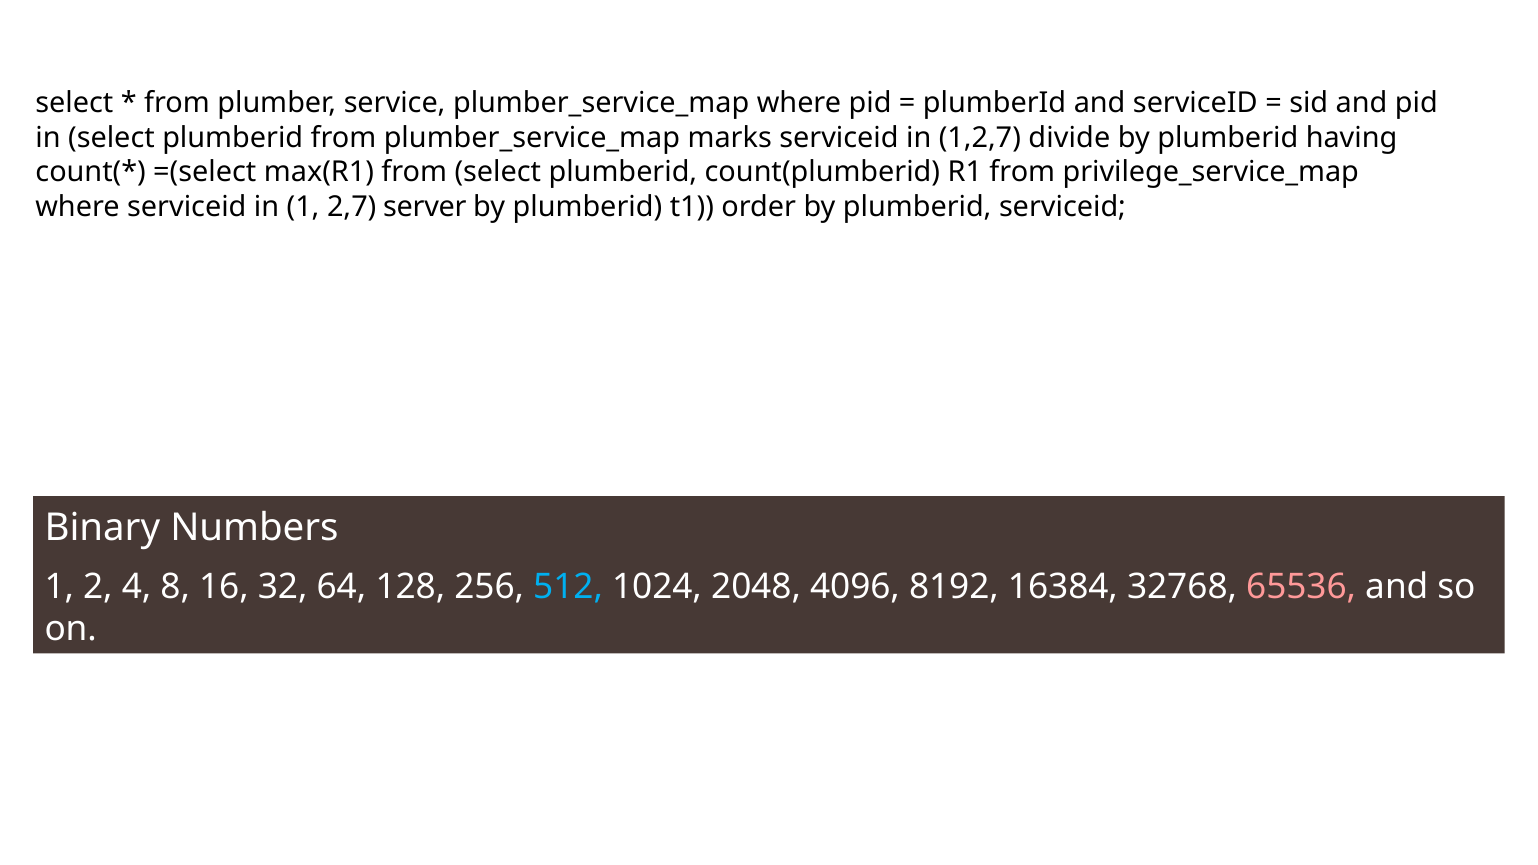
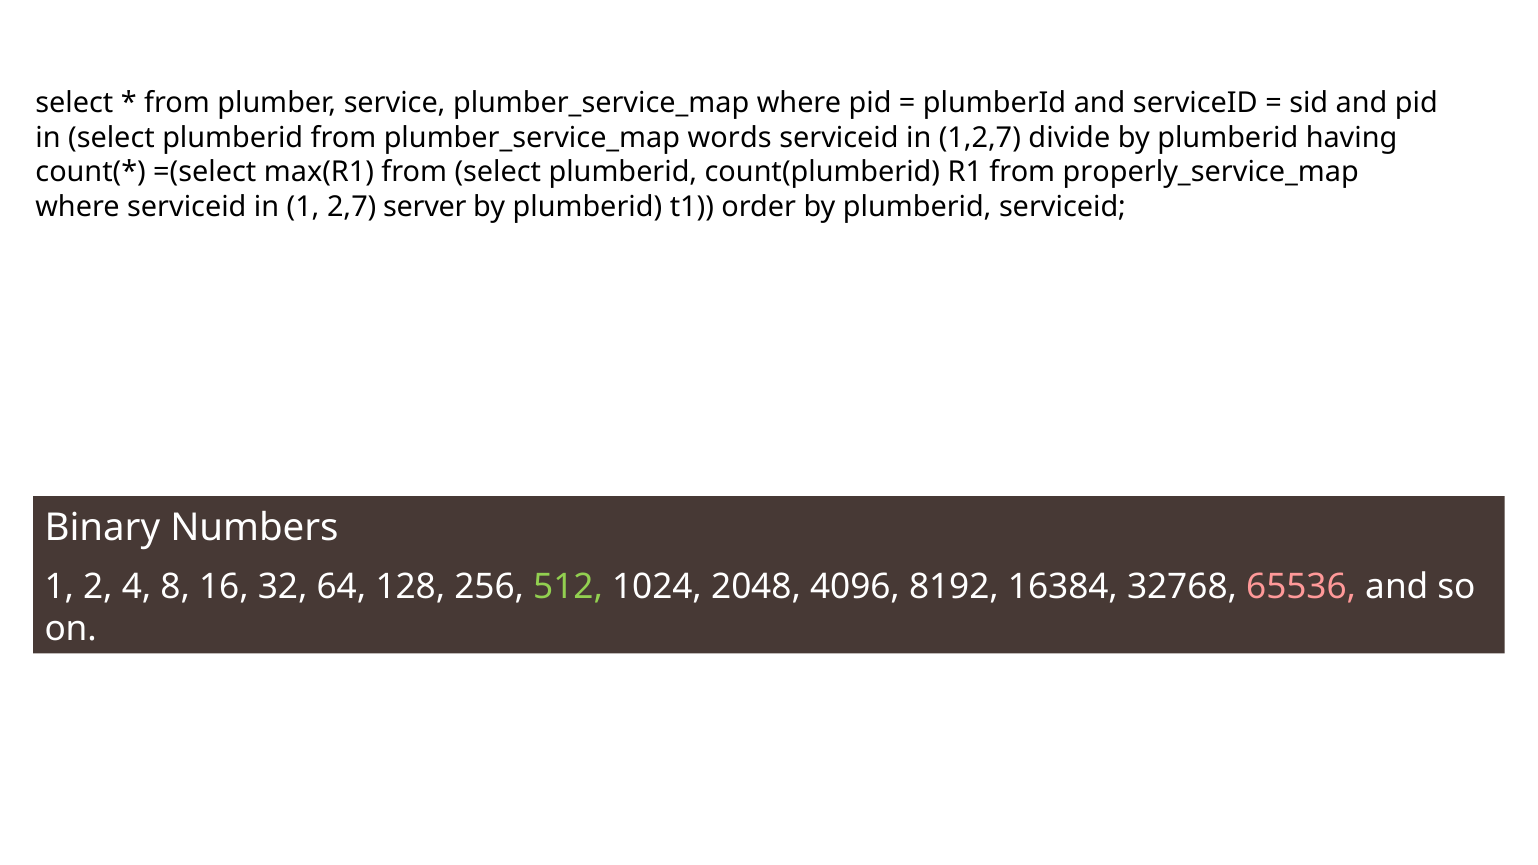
marks: marks -> words (730, 138)
privilege_service_map: privilege_service_map -> properly_service_map (1211, 172)
512 colour: light blue -> light green (568, 587)
